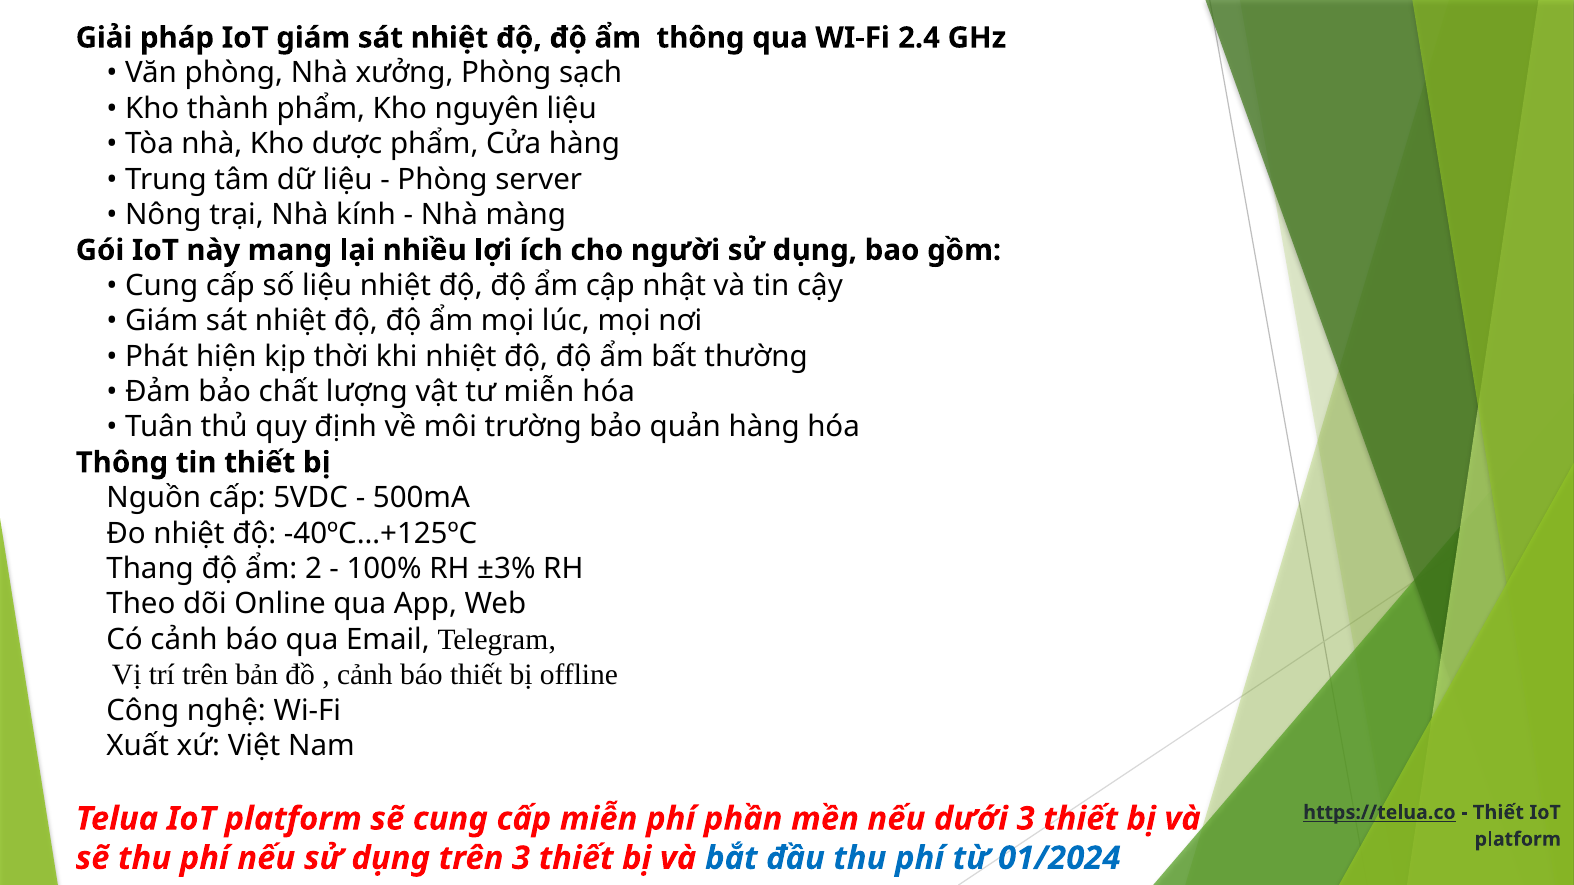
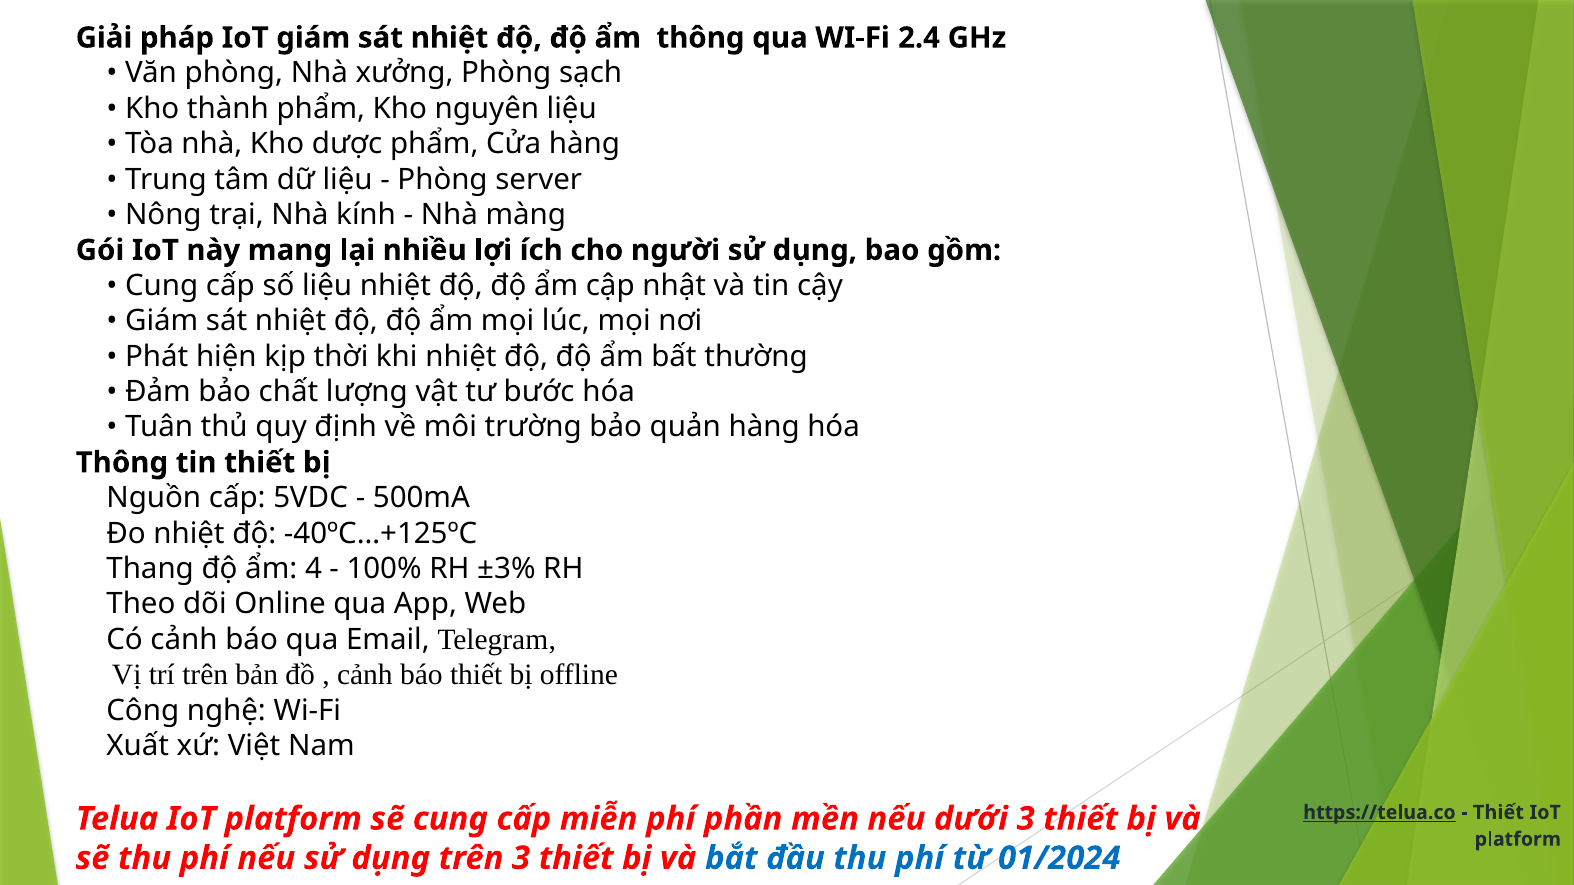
tư miễn: miễn -> bước (539, 392)
2: 2 -> 4 (313, 569)
